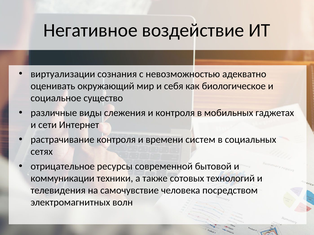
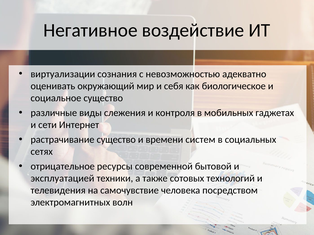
растрачивание контроля: контроля -> существо (116, 140)
коммуникации: коммуникации -> эксплуатацией (62, 179)
